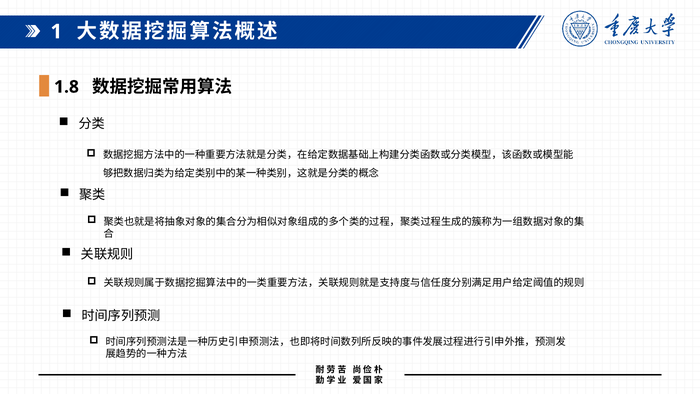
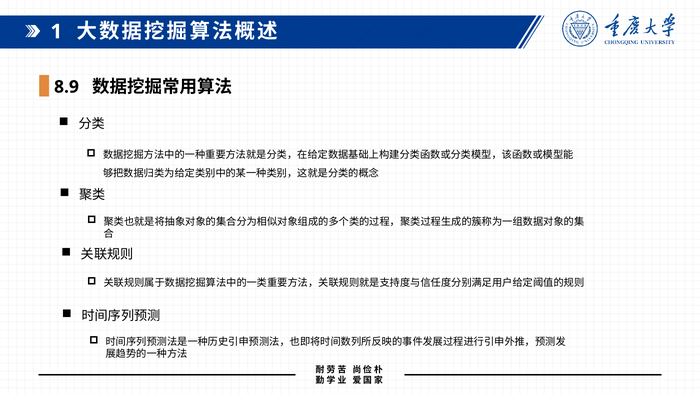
1.8: 1.8 -> 8.9 (66, 87)
